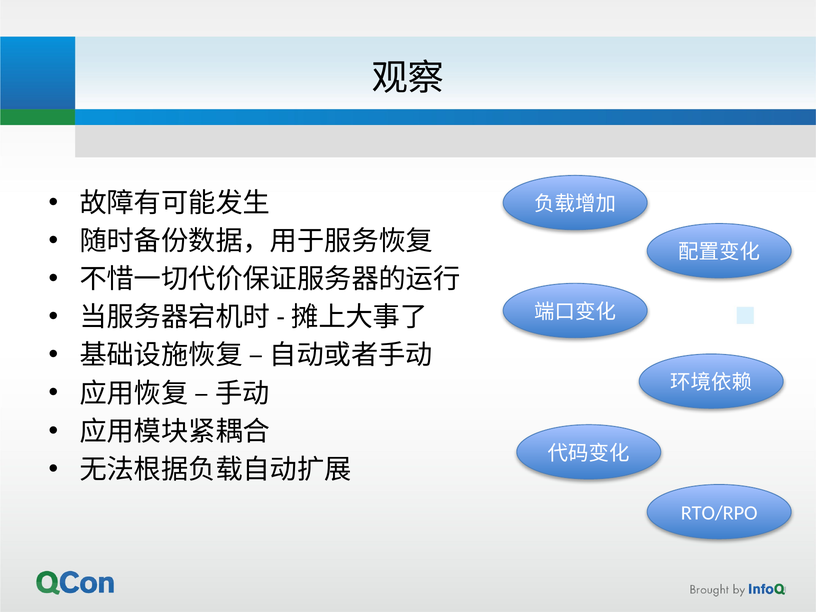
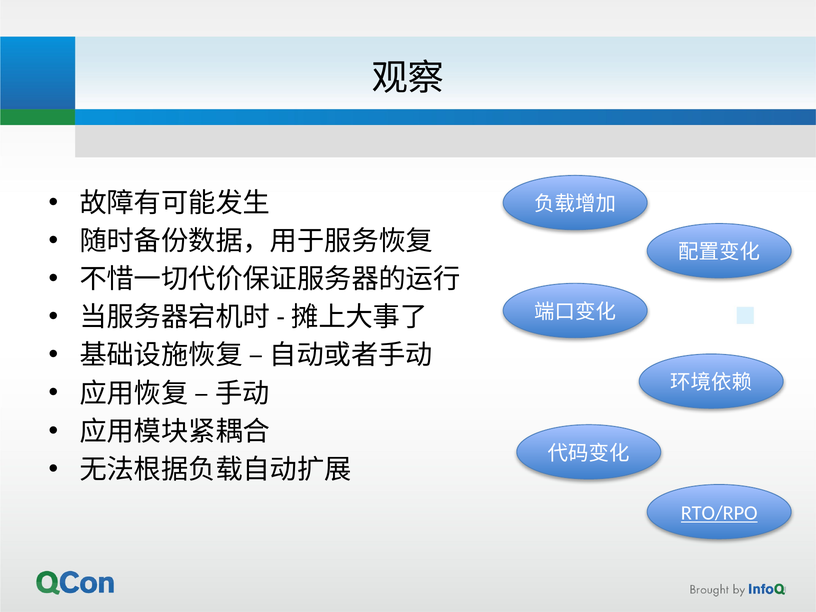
RTO/RPO underline: none -> present (719, 513)
